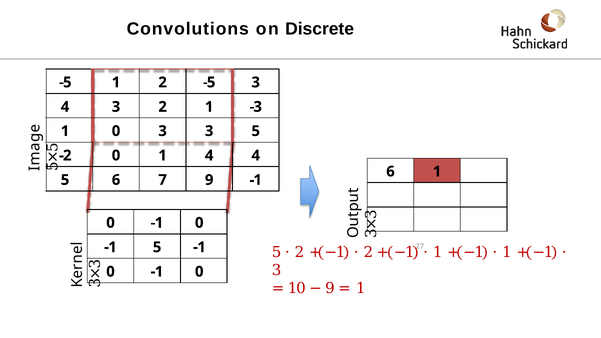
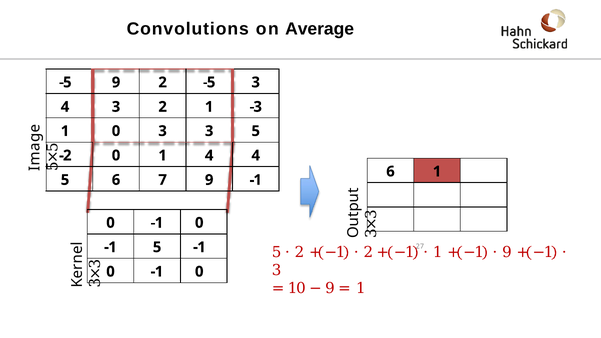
Discrete: Discrete -> Average (320, 29)
-5 1: 1 -> 9 (116, 82)
1: 1 -> 9 (507, 252)
